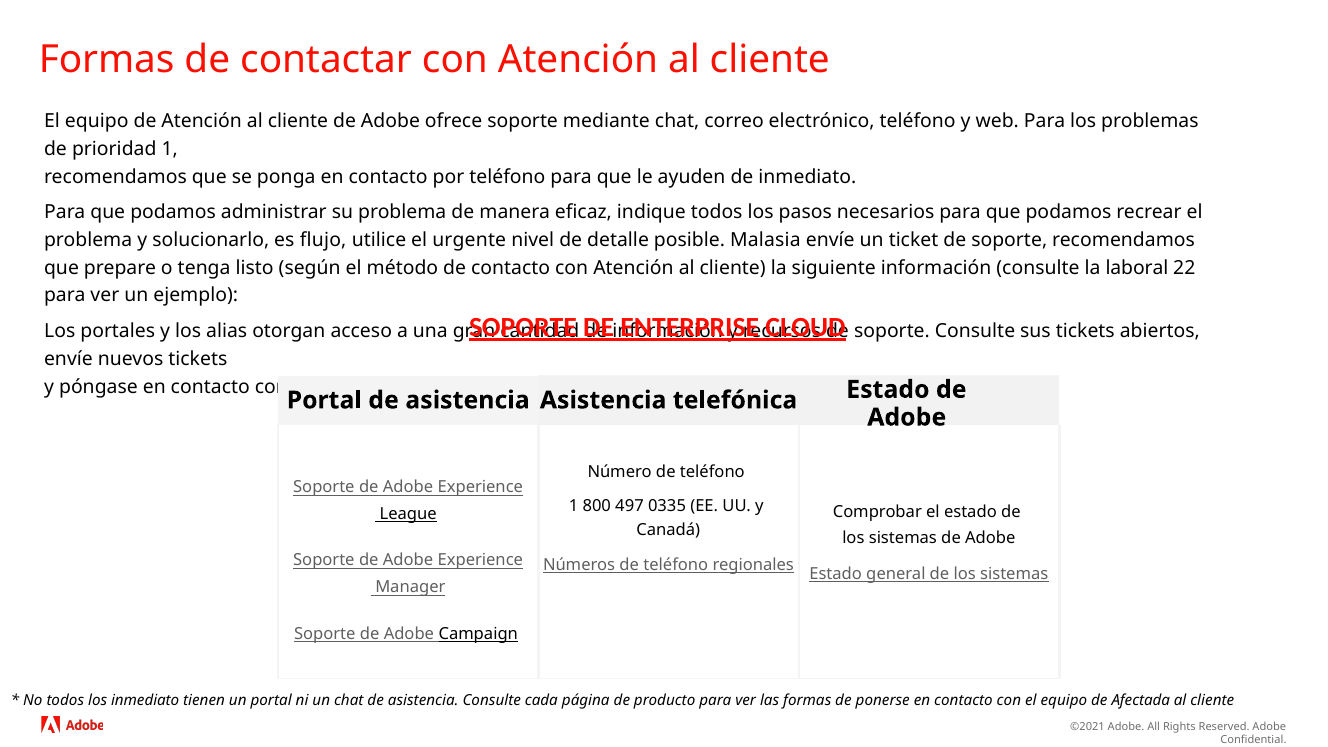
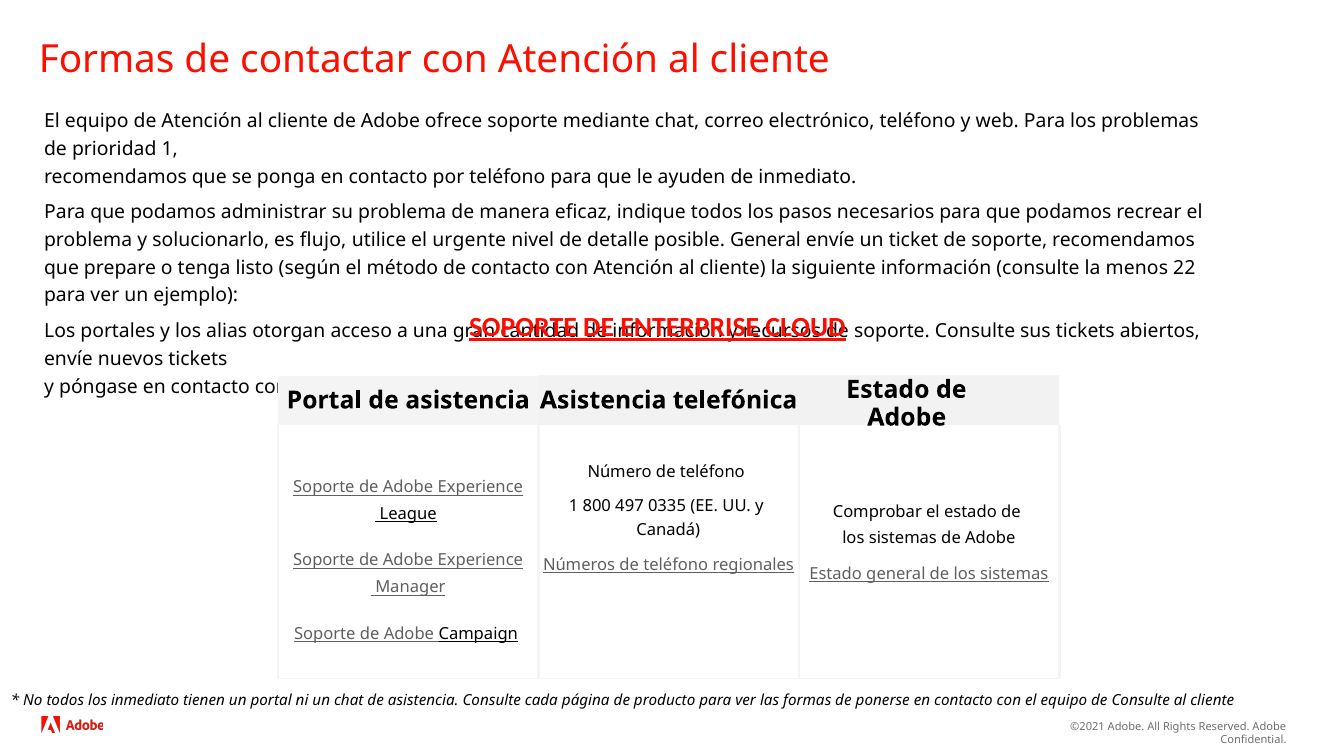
posible Malasia: Malasia -> General (766, 240)
laboral: laboral -> menos (1137, 268)
de Afectada: Afectada -> Consulte (1141, 700)
